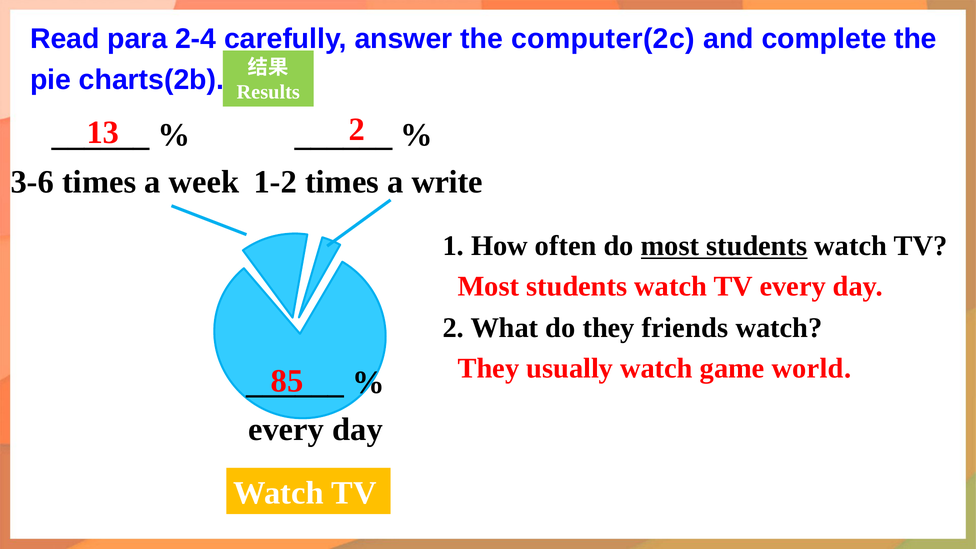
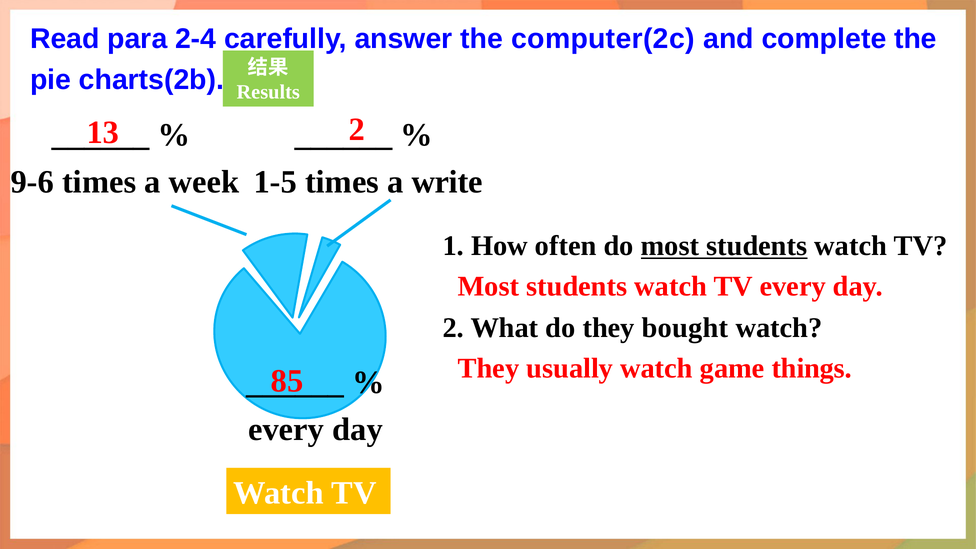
3-6: 3-6 -> 9-6 (32, 182)
1-2: 1-2 -> 1-5 (275, 182)
friends: friends -> bought (685, 328)
world: world -> things (812, 368)
